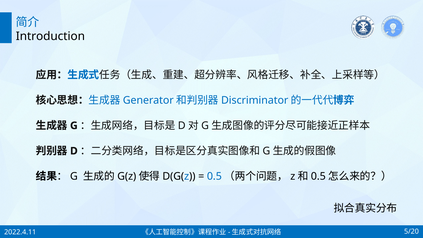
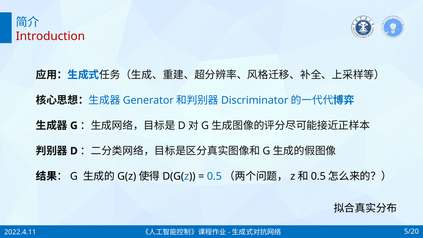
Introduction colour: black -> red (50, 36)
